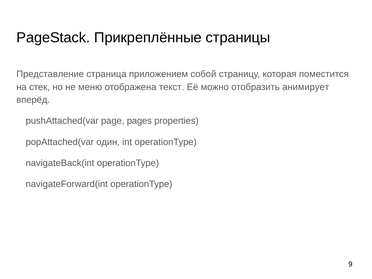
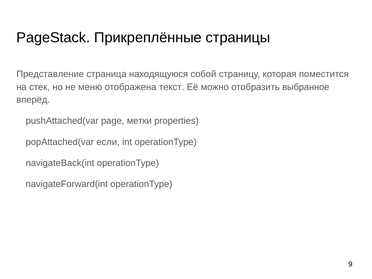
приложением: приложением -> находящуюся (159, 74)
анимирует: анимирует -> выбранное (306, 87)
pages: pages -> метки (139, 121)
один: один -> если (108, 142)
